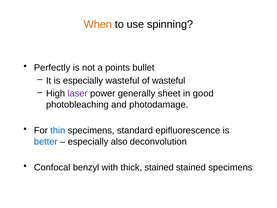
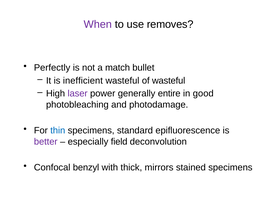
When colour: orange -> purple (98, 24)
spinning: spinning -> removes (170, 24)
points: points -> match (118, 68)
is especially: especially -> inefficient (83, 81)
sheet: sheet -> entire (169, 93)
better colour: blue -> purple (46, 141)
also: also -> field (119, 141)
thick stained: stained -> mirrors (159, 167)
